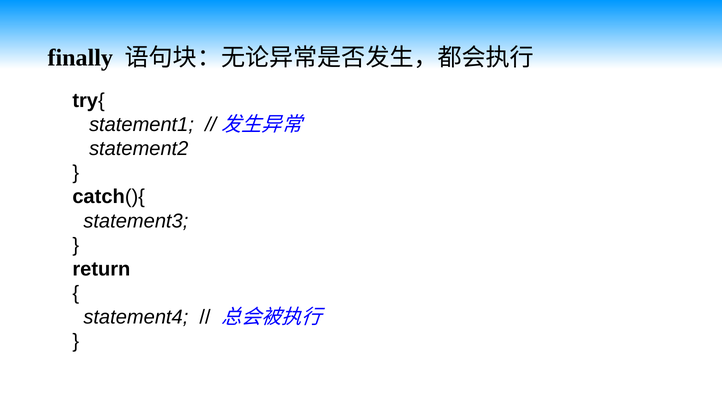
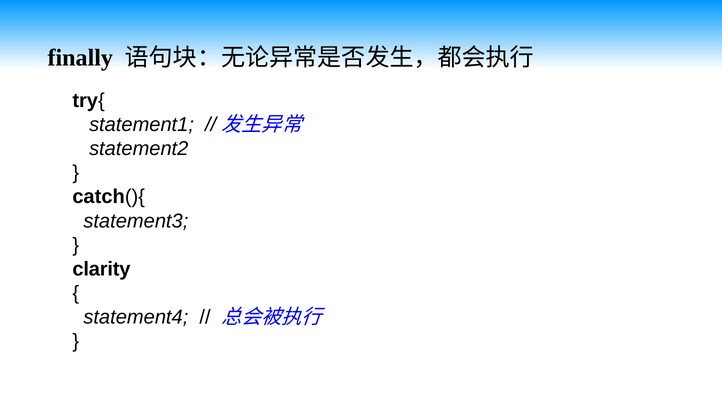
return: return -> clarity (101, 269)
